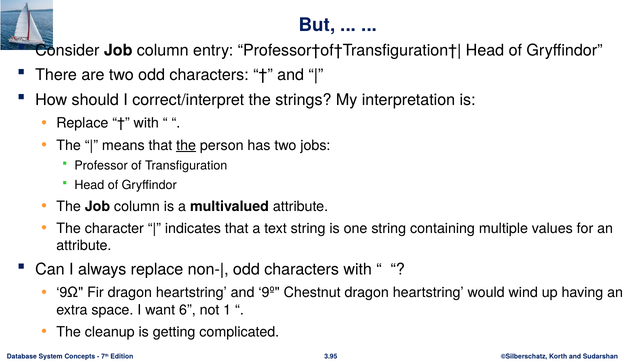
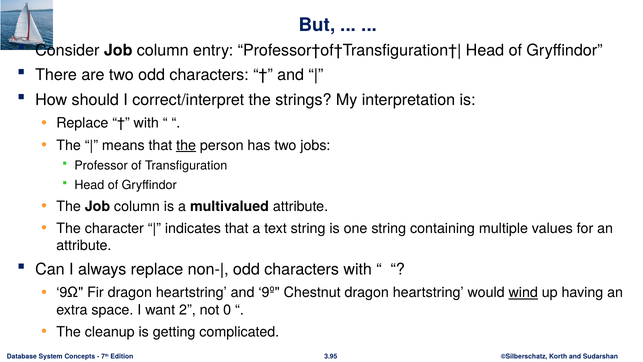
wind underline: none -> present (523, 293)
6: 6 -> 2 (187, 310)
1: 1 -> 0 (227, 310)
